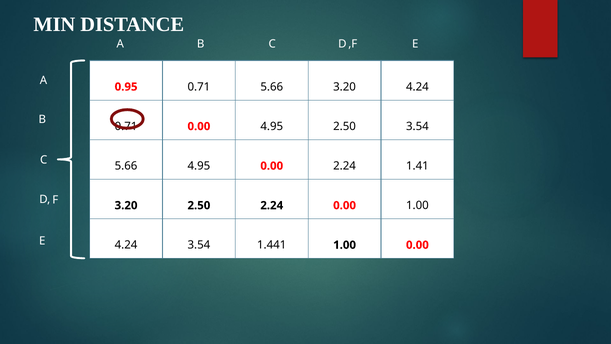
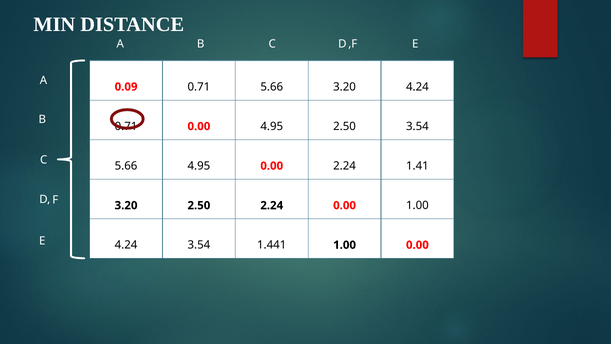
0.95: 0.95 -> 0.09 (126, 87)
